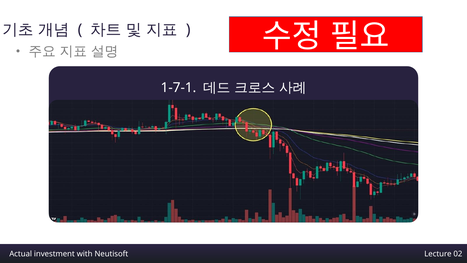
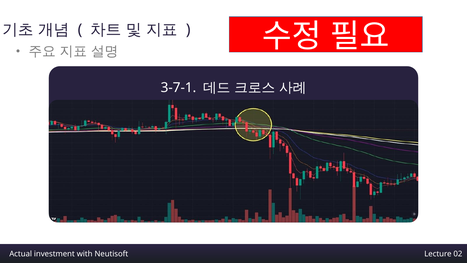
1-7-1: 1-7-1 -> 3-7-1 (178, 88)
